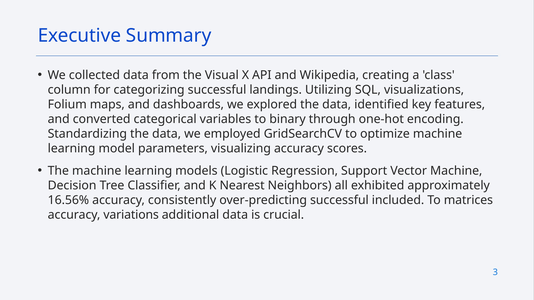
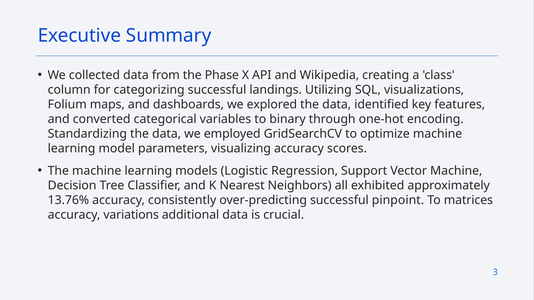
Visual: Visual -> Phase (222, 75)
16.56%: 16.56% -> 13.76% (68, 200)
included: included -> pinpoint (398, 200)
